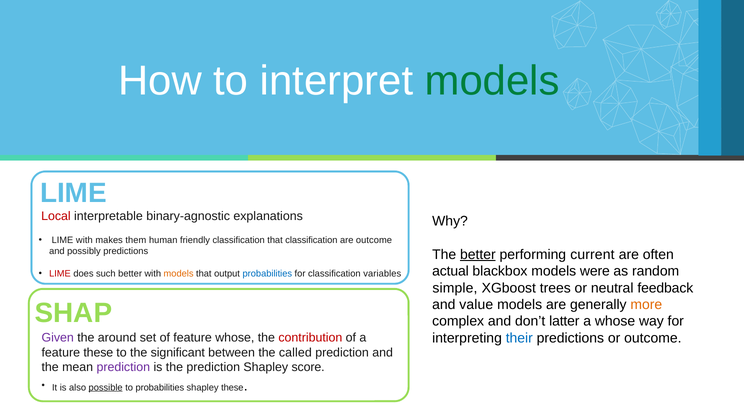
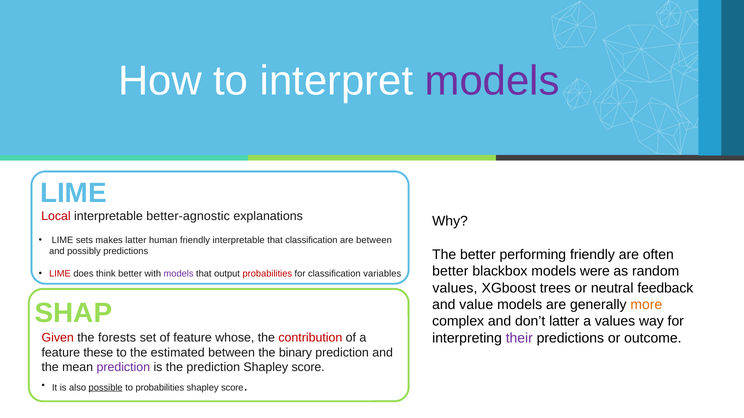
models colour: green -> purple (492, 81)
binary-agnostic: binary-agnostic -> better-agnostic (188, 216)
LIME with: with -> sets (84, 240)
makes them: them -> latter (136, 240)
friendly classification: classification -> interpretable (239, 240)
are outcome: outcome -> between (374, 240)
better underline: present -> none (478, 255)
performing current: current -> friendly (592, 255)
actual: actual -> better (450, 272)
such: such -> think (106, 274)
models colour: orange -> purple (179, 274)
probabilities colour: blue -> red (267, 274)
simple: simple -> values (455, 288)
a whose: whose -> values (615, 322)
their colour: blue -> purple (519, 338)
Given colour: purple -> red (58, 338)
around: around -> forests (117, 338)
significant: significant -> estimated (178, 353)
called: called -> binary (295, 353)
these: these -> score (232, 388)
